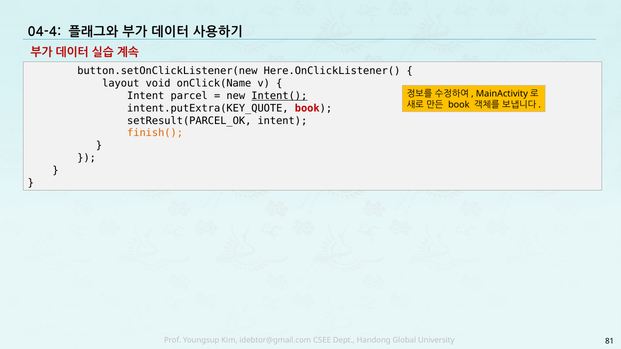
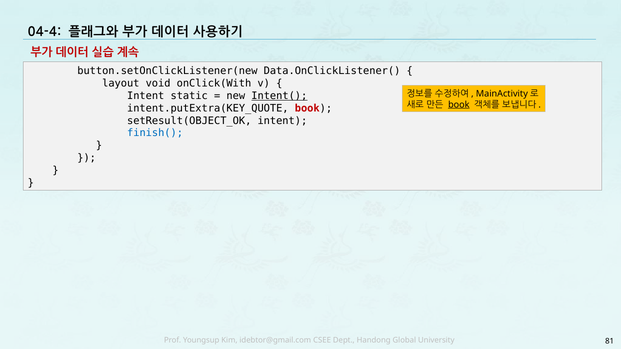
Here.OnClickListener(: Here.OnClickListener( -> Data.OnClickListener( (332, 71)
onClick(Name: onClick(Name -> onClick(With (214, 84)
parcel: parcel -> static (189, 96)
book underline: none -> present (459, 105)
setResult(PARCEL_OK: setResult(PARCEL_OK -> setResult(OBJECT_OK (189, 121)
finish( colour: orange -> blue (155, 133)
